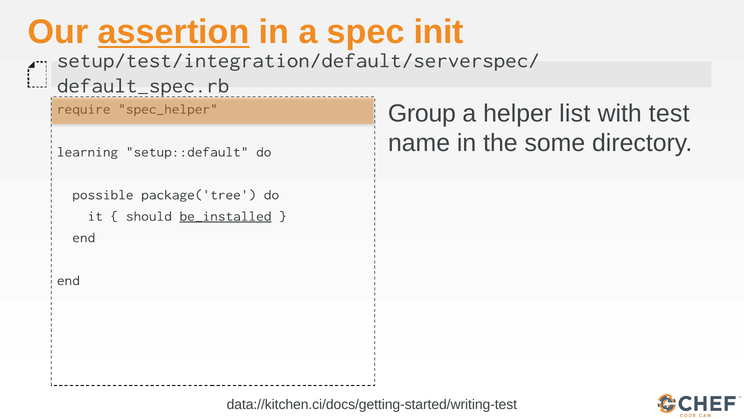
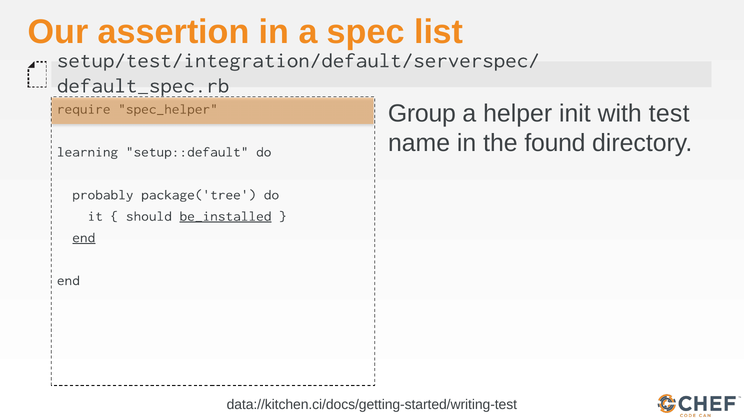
assertion underline: present -> none (174, 32)
init: init -> list (439, 32)
list: list -> init (575, 113)
some: some -> found (555, 143)
possible: possible -> probably (103, 194)
end underline: none -> present (84, 237)
